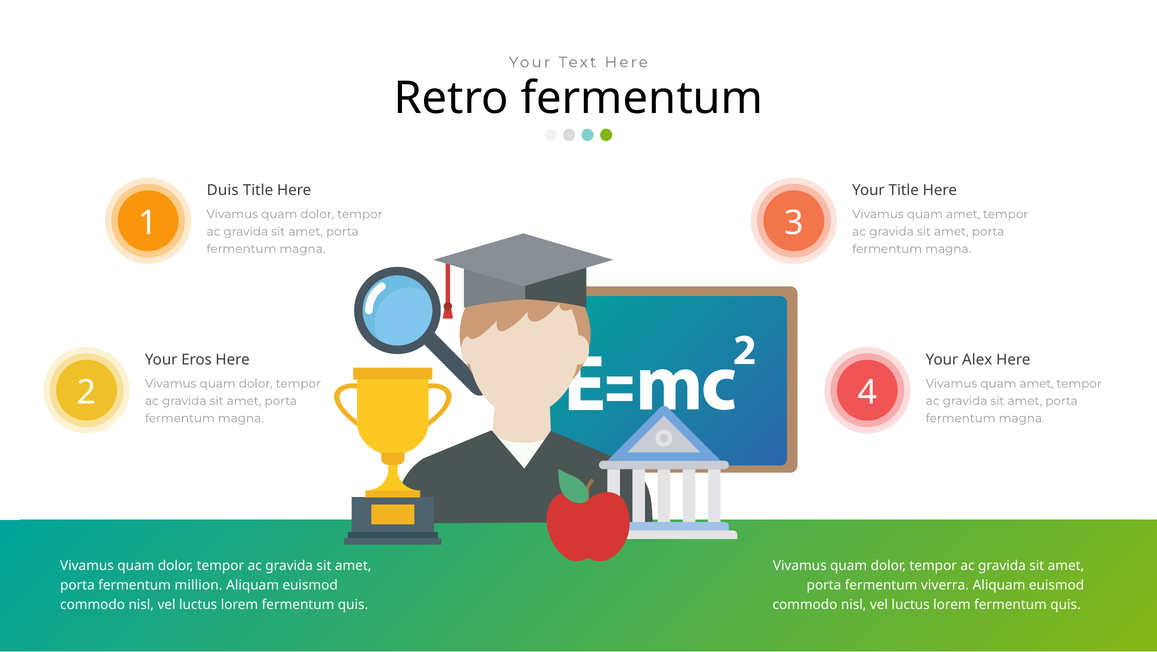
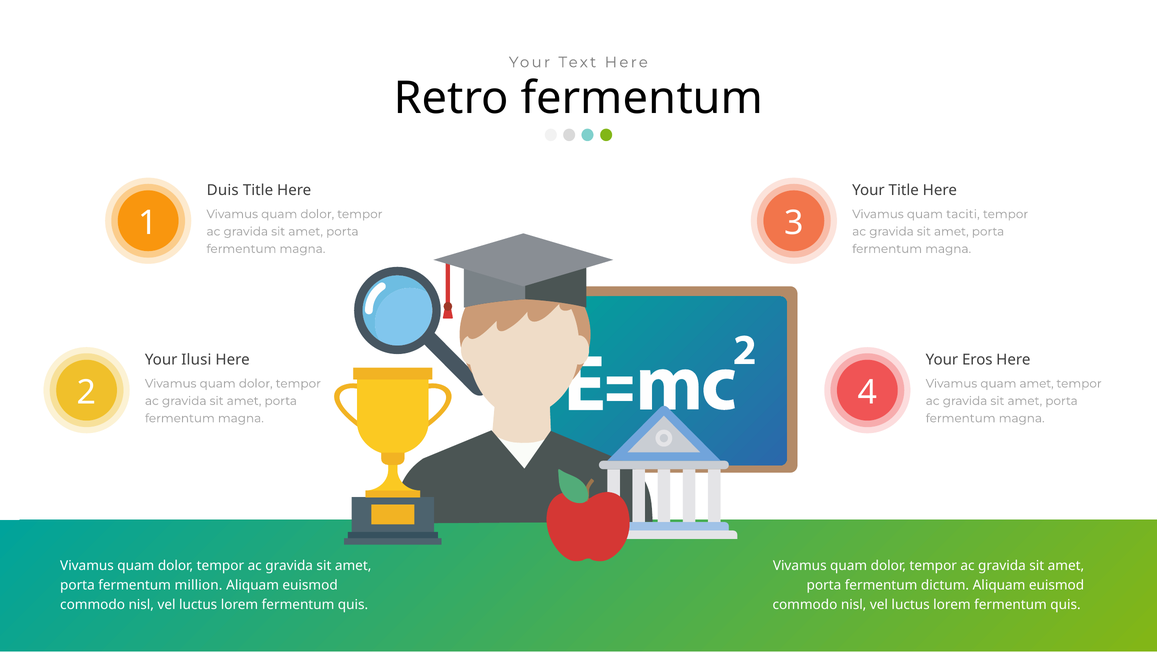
amet: amet -> taciti (963, 214)
Eros: Eros -> Ilusi (196, 360)
Alex: Alex -> Eros (977, 360)
viverra: viverra -> dictum (945, 585)
